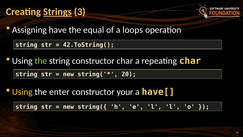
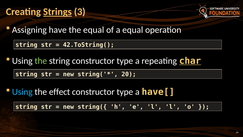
a loops: loops -> equal (133, 30)
string constructor char: char -> type (125, 61)
char underline: none -> present (190, 61)
Using colour: yellow -> light blue (22, 92)
enter: enter -> effect (60, 92)
your: your -> type (125, 92)
